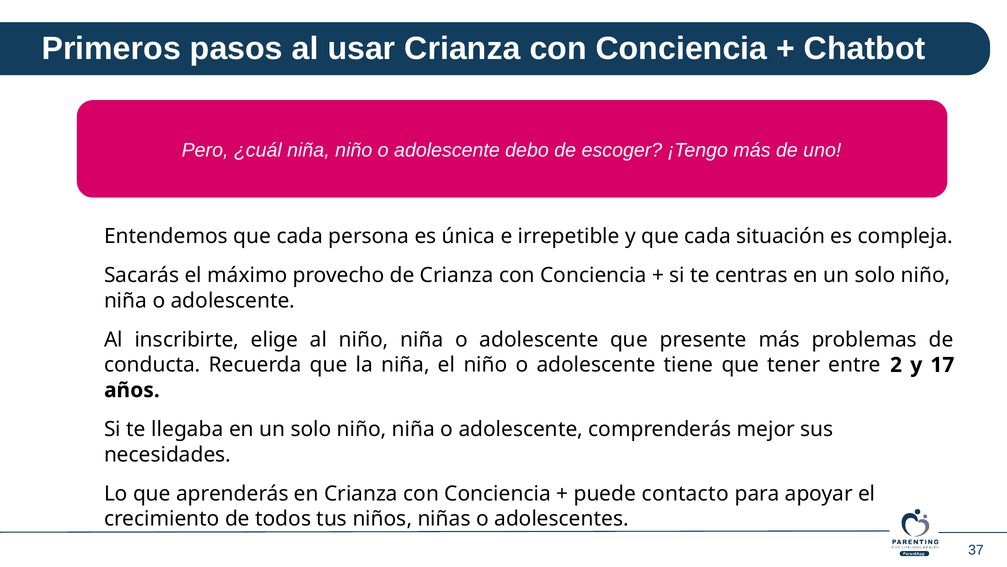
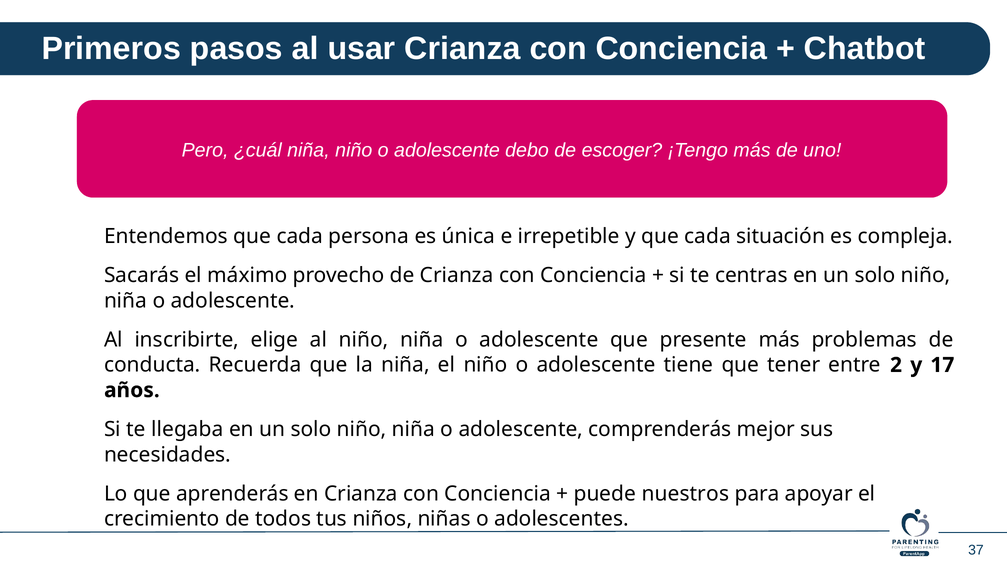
contacto: contacto -> nuestros (685, 493)
